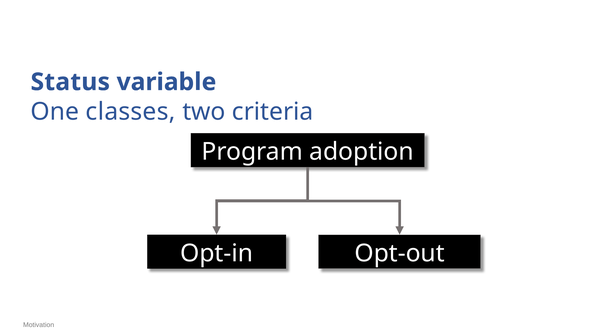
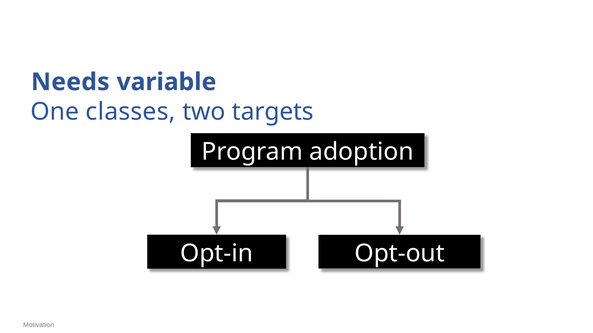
Status: Status -> Needs (70, 82)
criteria: criteria -> targets (273, 112)
